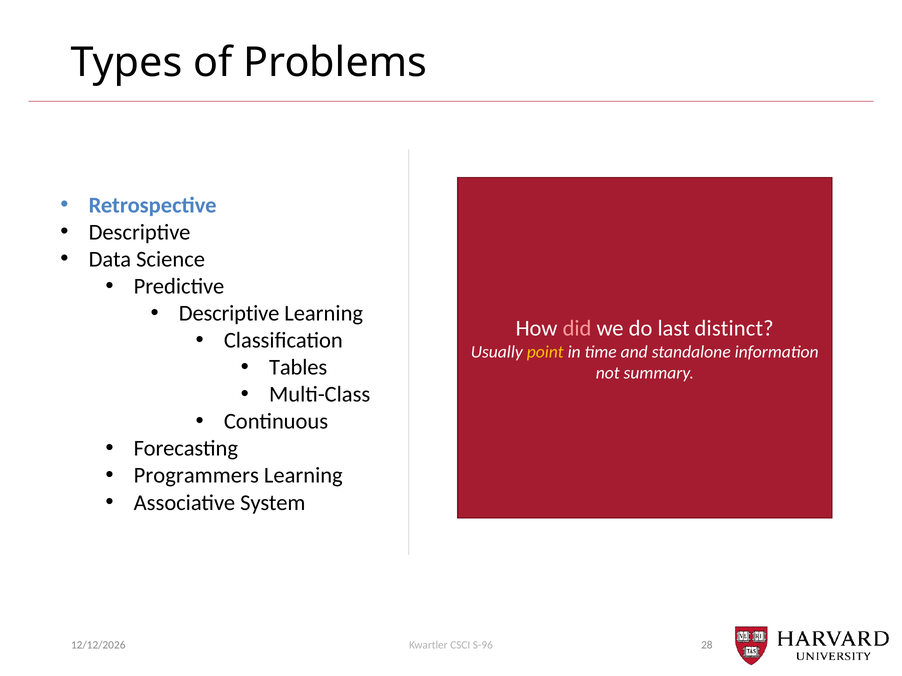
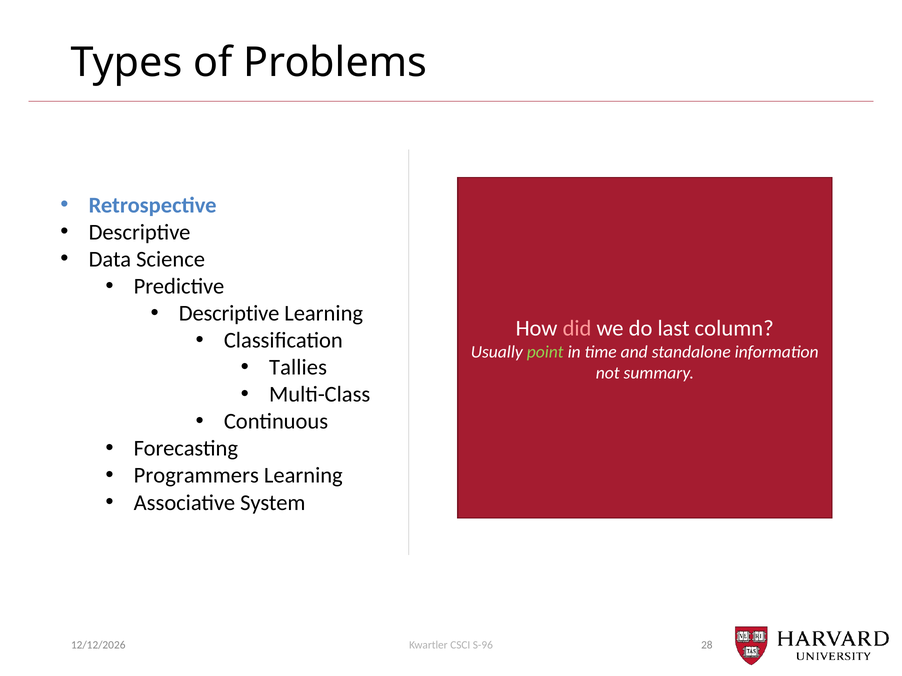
distinct: distinct -> column (734, 328)
point colour: yellow -> light green (545, 352)
Tables: Tables -> Tallies (298, 368)
